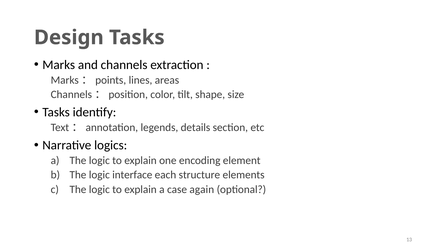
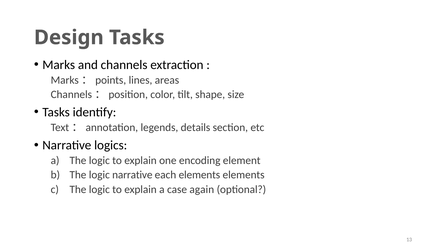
logic interface: interface -> narrative (132, 175)
each structure: structure -> elements (199, 175)
